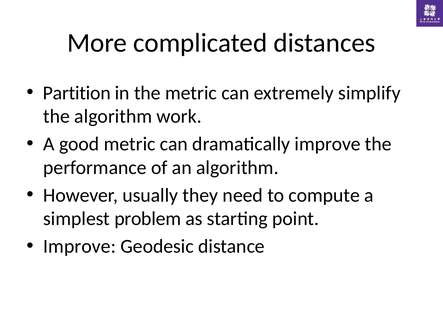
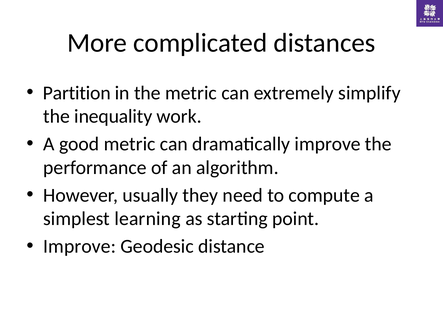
the algorithm: algorithm -> inequality (113, 117)
problem: problem -> learning (148, 219)
